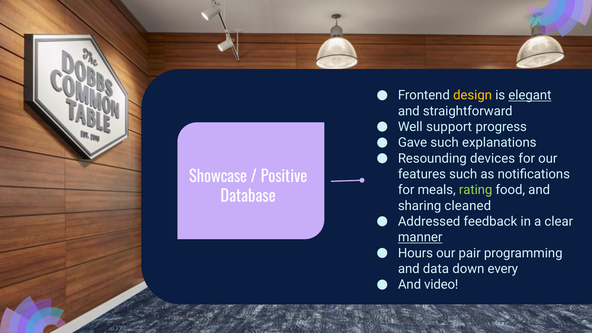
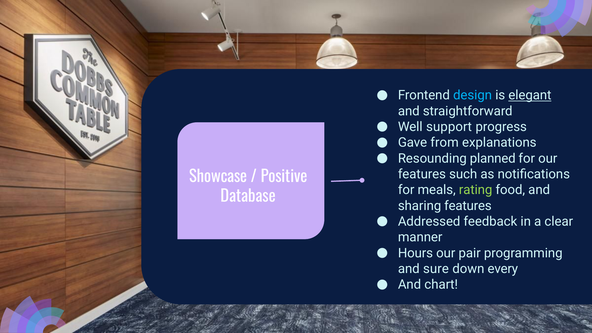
design colour: yellow -> light blue (473, 95)
Gave such: such -> from (445, 143)
devices: devices -> planned (493, 158)
sharing cleaned: cleaned -> features (468, 206)
manner underline: present -> none (420, 237)
data: data -> sure (436, 269)
video: video -> chart (441, 285)
